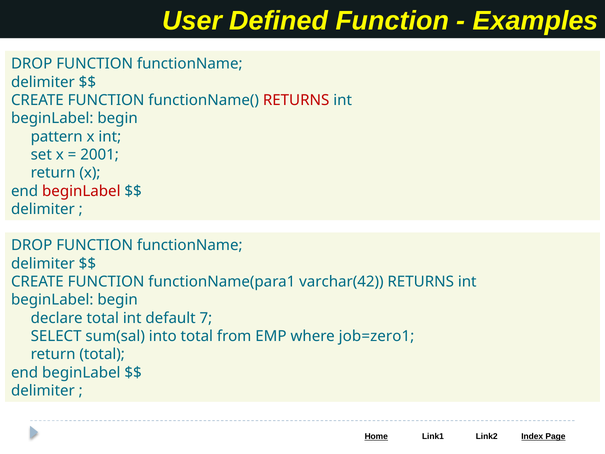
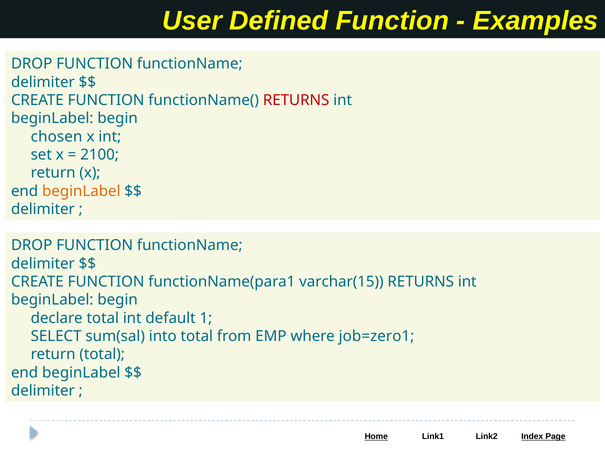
pattern: pattern -> chosen (57, 136)
2001: 2001 -> 2100 (100, 155)
beginLabel colour: red -> orange (81, 191)
varchar(42: varchar(42 -> varchar(15 (341, 282)
7: 7 -> 1 (206, 318)
